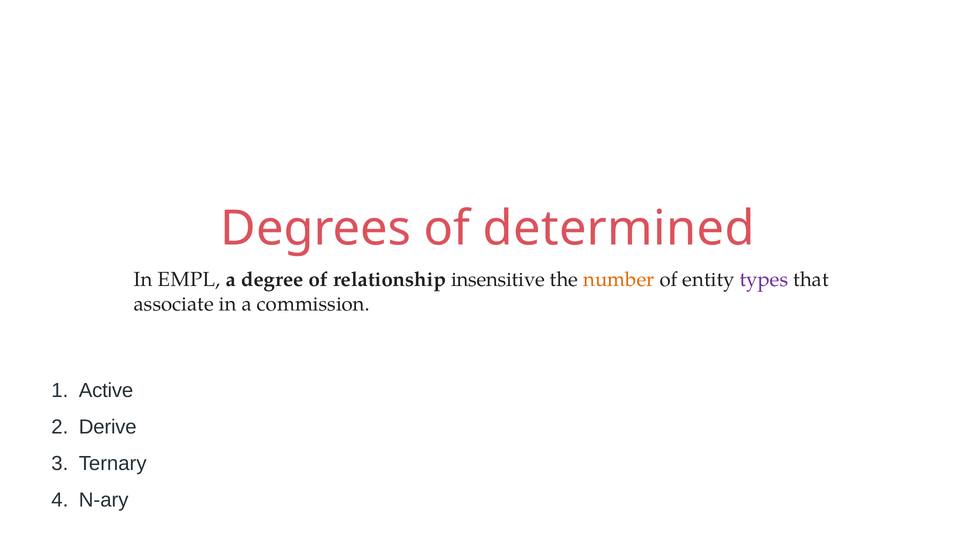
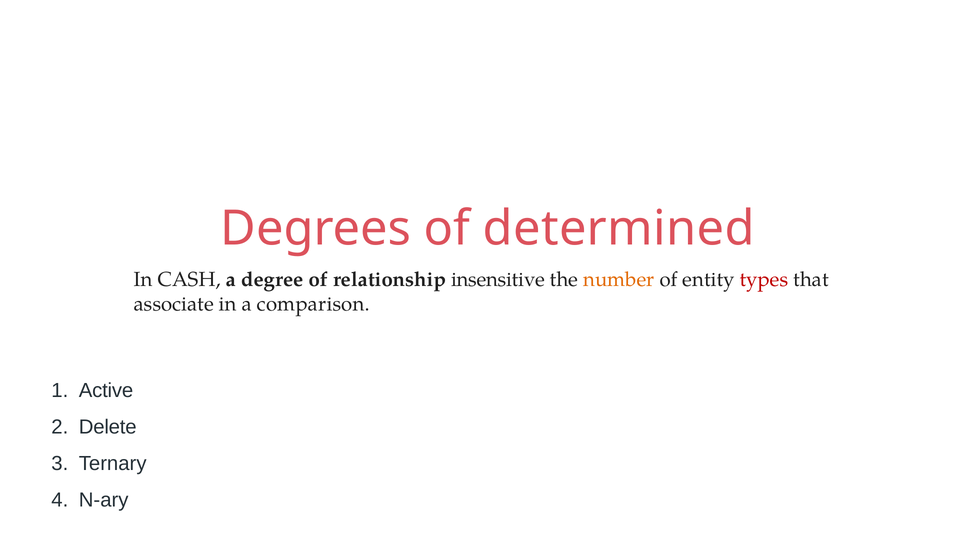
EMPL: EMPL -> CASH (189, 280)
types colour: purple -> red (764, 280)
commission: commission -> comparison (313, 304)
Derive: Derive -> Delete (108, 427)
